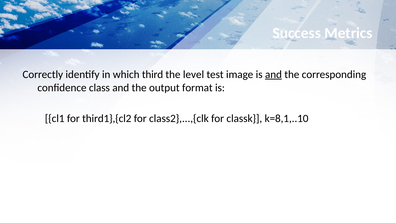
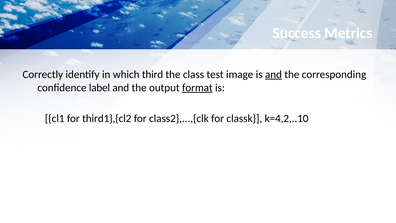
level: level -> class (194, 74)
class: class -> label (99, 88)
format underline: none -> present (197, 88)
k=8,1,..10: k=8,1,..10 -> k=4,2,..10 (287, 118)
